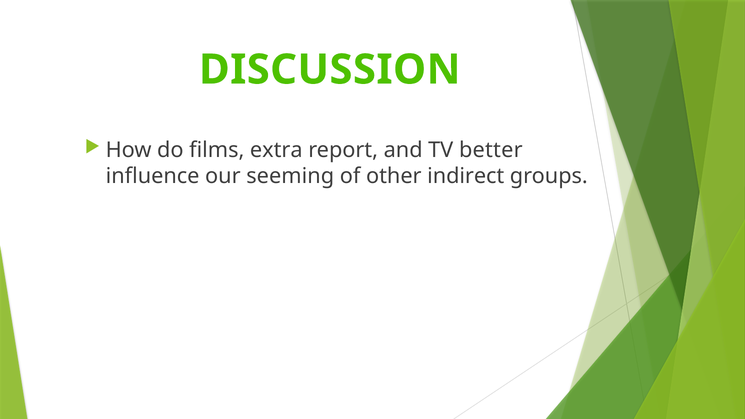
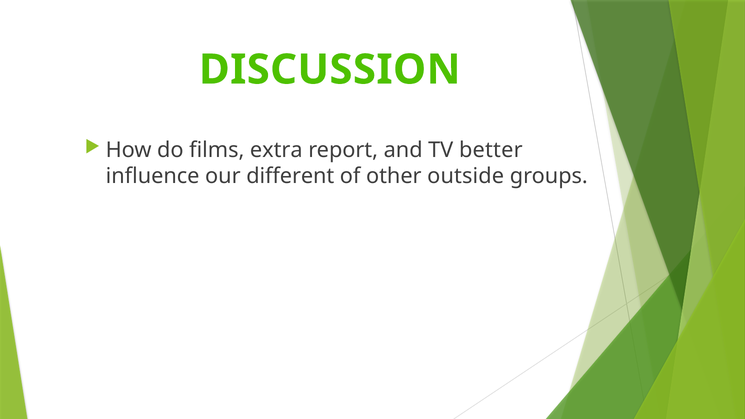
seeming: seeming -> different (290, 176)
indirect: indirect -> outside (466, 176)
